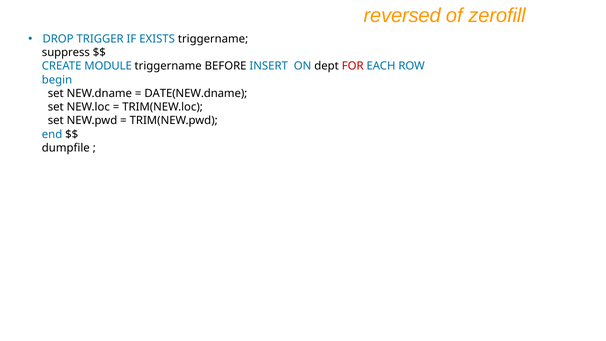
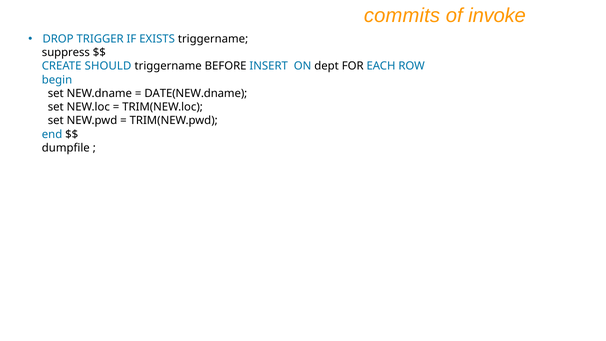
reversed: reversed -> commits (402, 16)
zerofill: zerofill -> invoke (497, 16)
MODULE: MODULE -> SHOULD (108, 66)
FOR colour: red -> black (353, 66)
